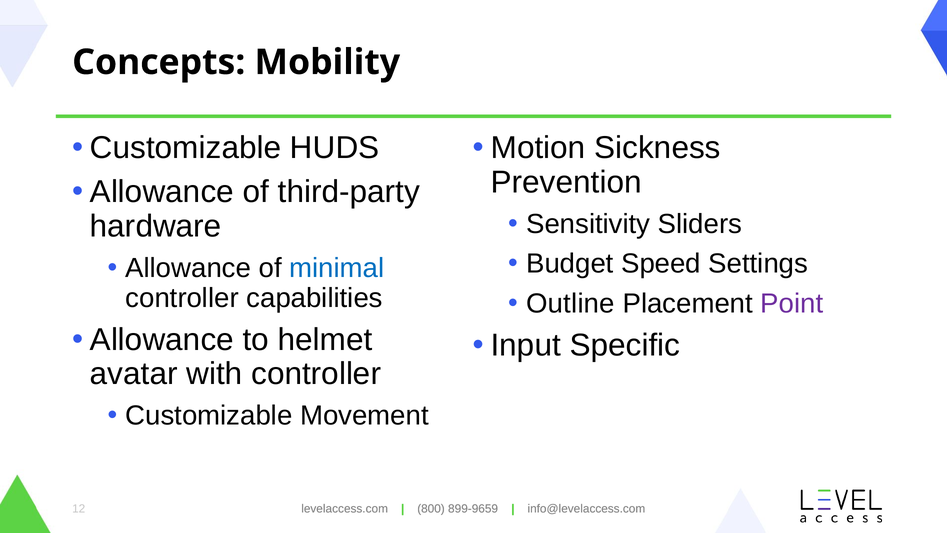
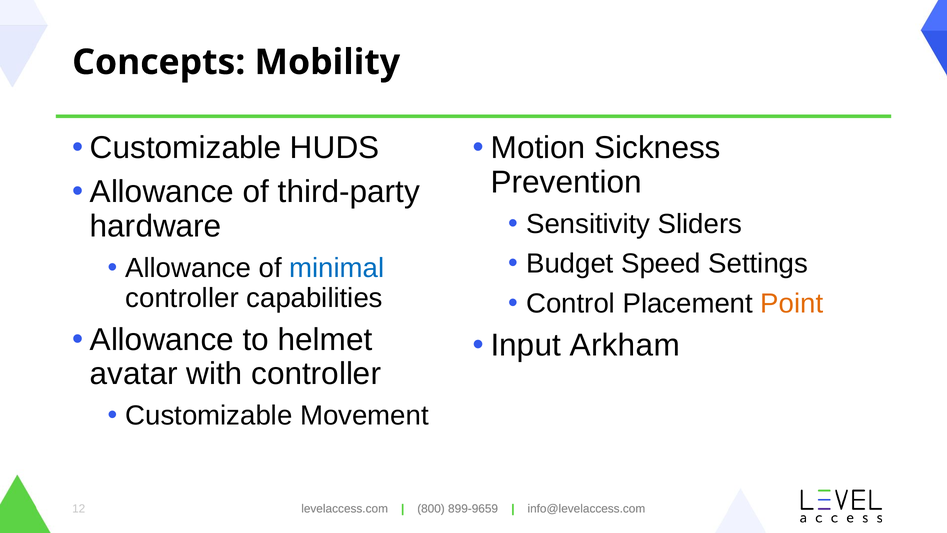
Outline: Outline -> Control (571, 303)
Point colour: purple -> orange (792, 303)
Specific: Specific -> Arkham (625, 345)
